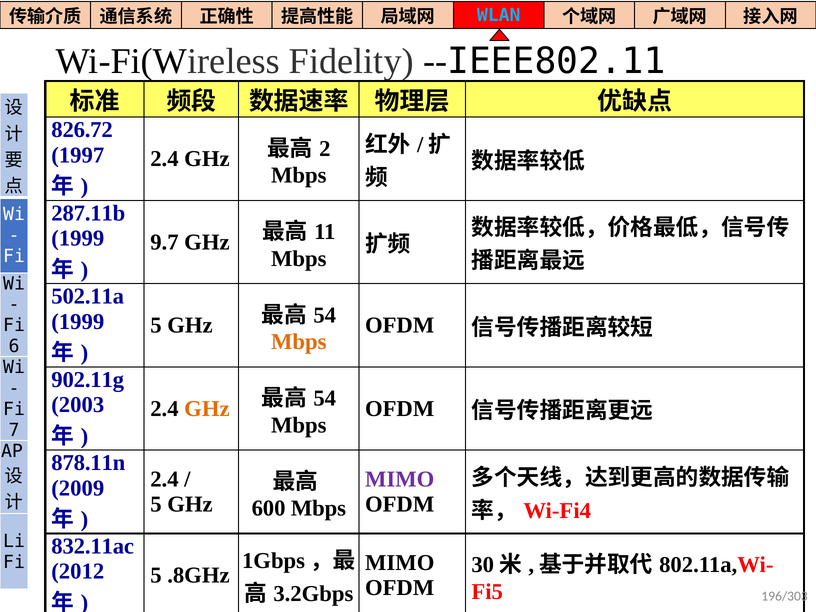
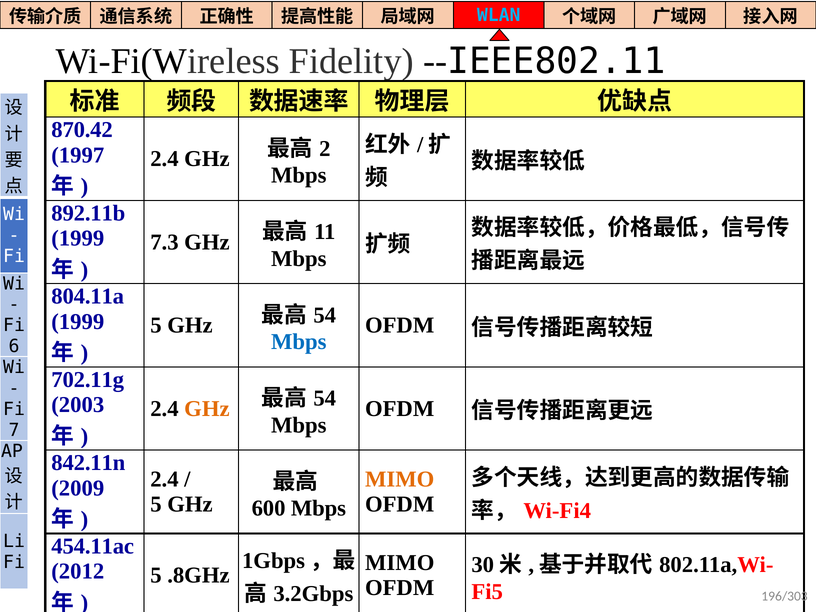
826.72: 826.72 -> 870.42 (82, 130)
287.11b: 287.11b -> 892.11b (88, 213)
9.7: 9.7 -> 7.3 (164, 242)
502.11a: 502.11a -> 804.11a (88, 296)
Mbps colour: orange -> blue (299, 342)
902.11g: 902.11g -> 702.11g (88, 380)
878.11n: 878.11n -> 842.11n (88, 463)
MIMO colour: purple -> orange (400, 479)
832.11ac: 832.11ac -> 454.11ac (93, 546)
